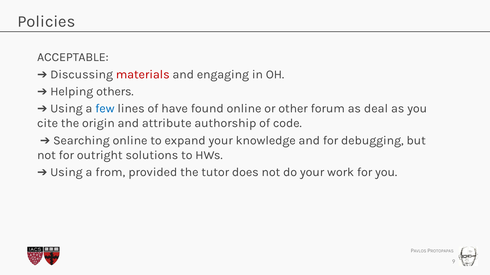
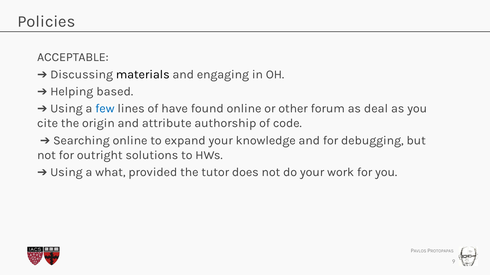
materials colour: red -> black (143, 75)
others: others -> based (115, 92)
from: from -> what (110, 172)
